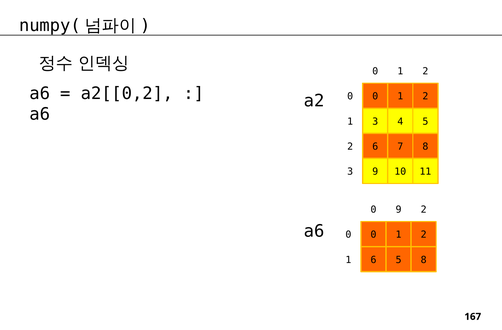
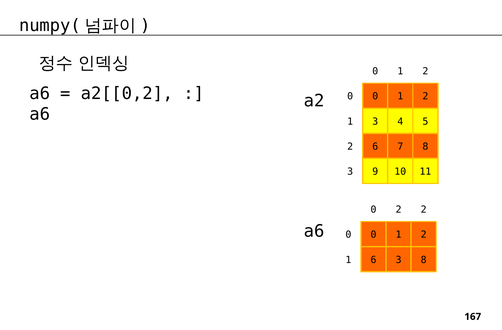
0 9: 9 -> 2 (399, 209)
6 5: 5 -> 3 (399, 260)
